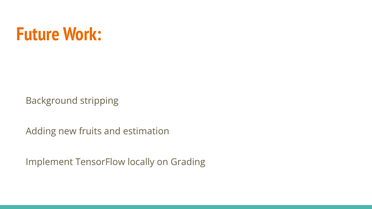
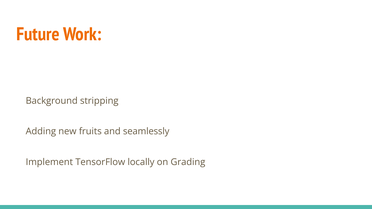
estimation: estimation -> seamlessly (146, 132)
